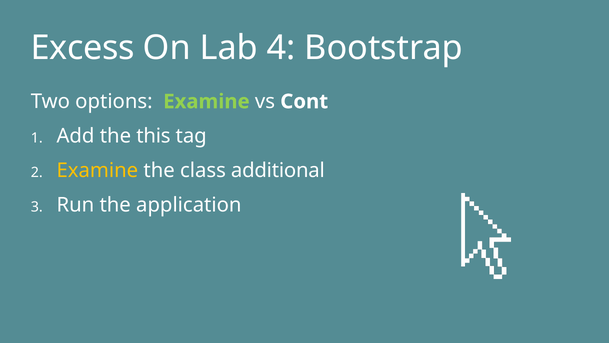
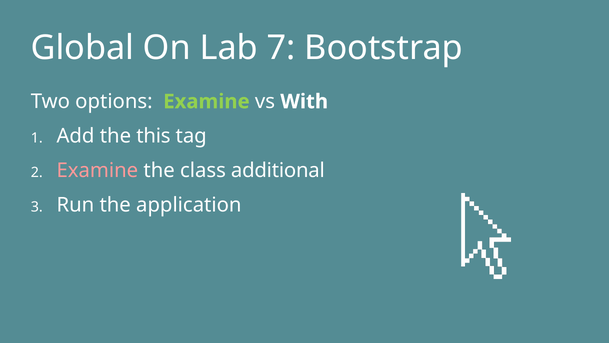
Excess: Excess -> Global (82, 48)
4: 4 -> 7 (281, 48)
Cont: Cont -> With (304, 101)
Examine colour: yellow -> pink (97, 170)
